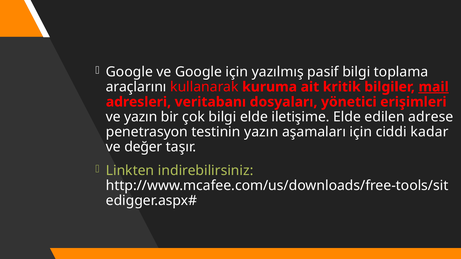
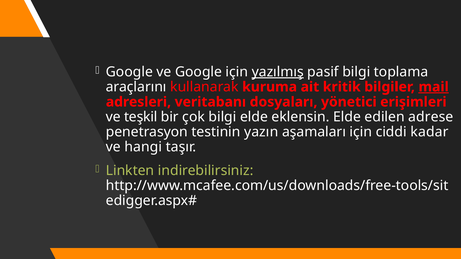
yazılmış underline: none -> present (278, 72)
ve yazın: yazın -> teşkil (141, 117)
iletişime: iletişime -> eklensin (301, 117)
değer: değer -> hangi (143, 147)
